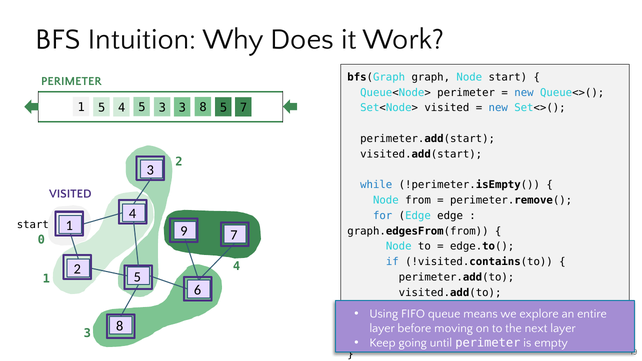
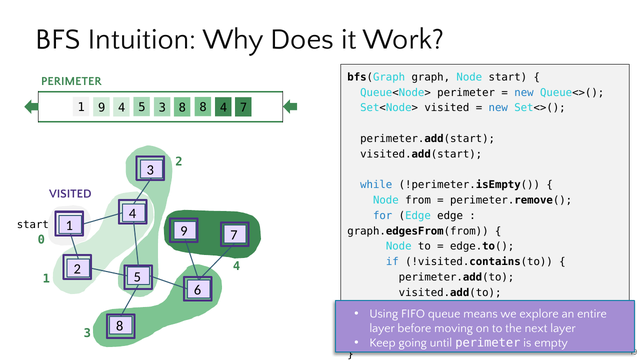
1 5: 5 -> 9 (102, 108)
3 3: 3 -> 8 (182, 108)
8 5: 5 -> 4 (224, 108)
